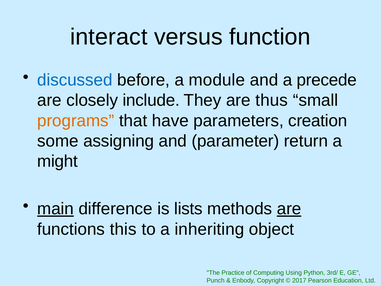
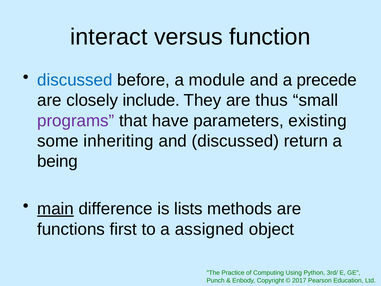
programs colour: orange -> purple (76, 121)
creation: creation -> existing (318, 121)
assigning: assigning -> inheriting (119, 141)
and parameter: parameter -> discussed (235, 141)
might: might -> being (57, 161)
are underline: present -> none (289, 209)
this: this -> first (123, 229)
inheriting: inheriting -> assigned (209, 229)
